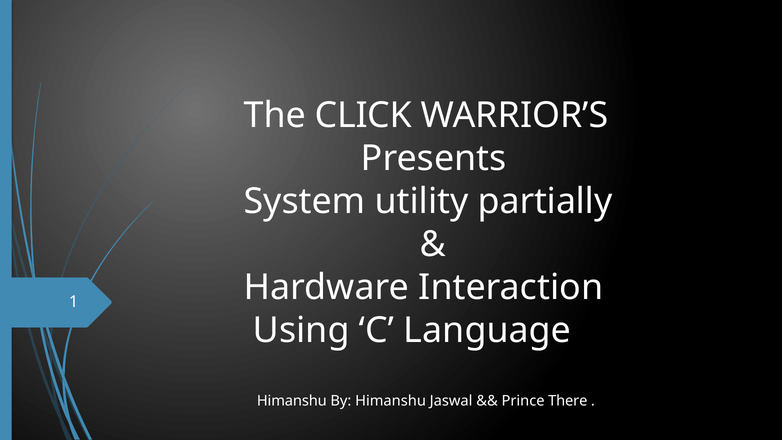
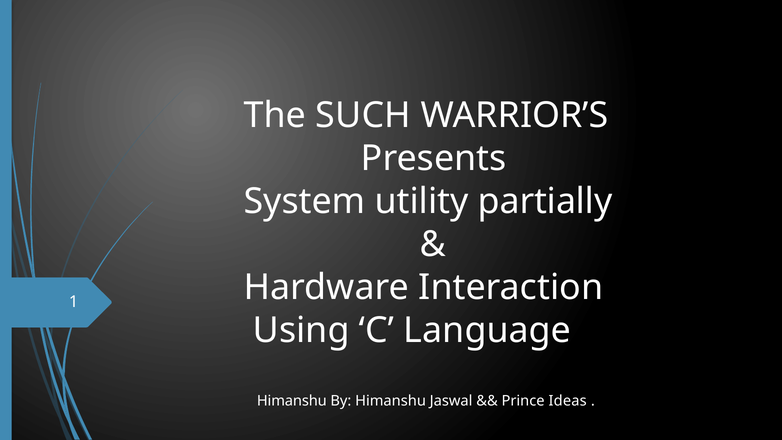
CLICK: CLICK -> SUCH (363, 115)
There: There -> Ideas (568, 401)
